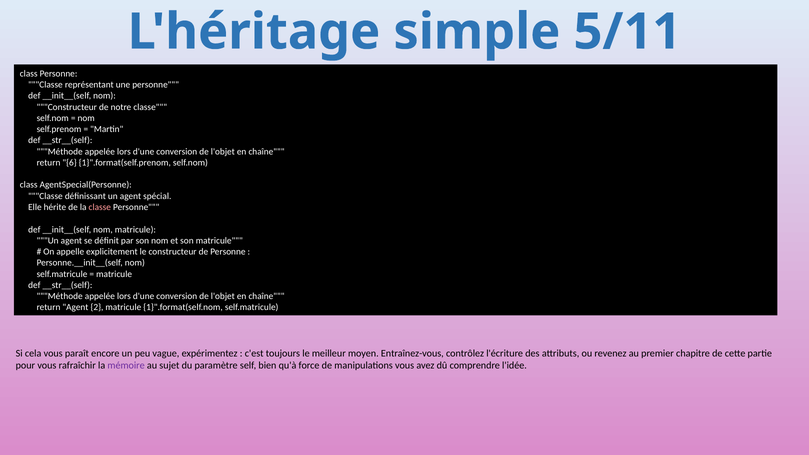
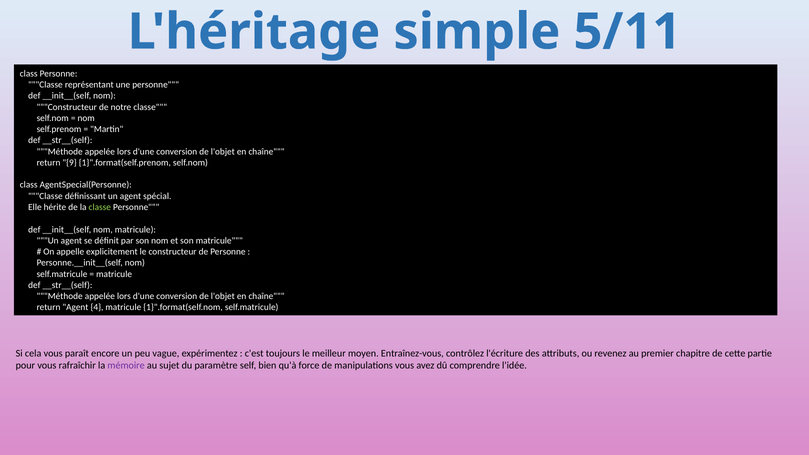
6: 6 -> 9 (70, 163)
classe colour: pink -> light green (100, 207)
2: 2 -> 4 (97, 307)
